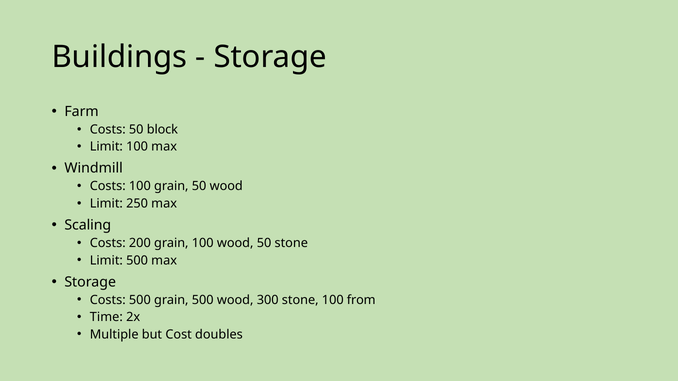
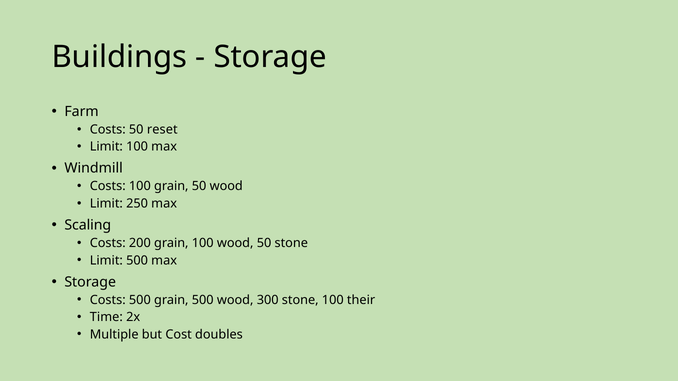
block: block -> reset (162, 130)
from: from -> their (361, 300)
